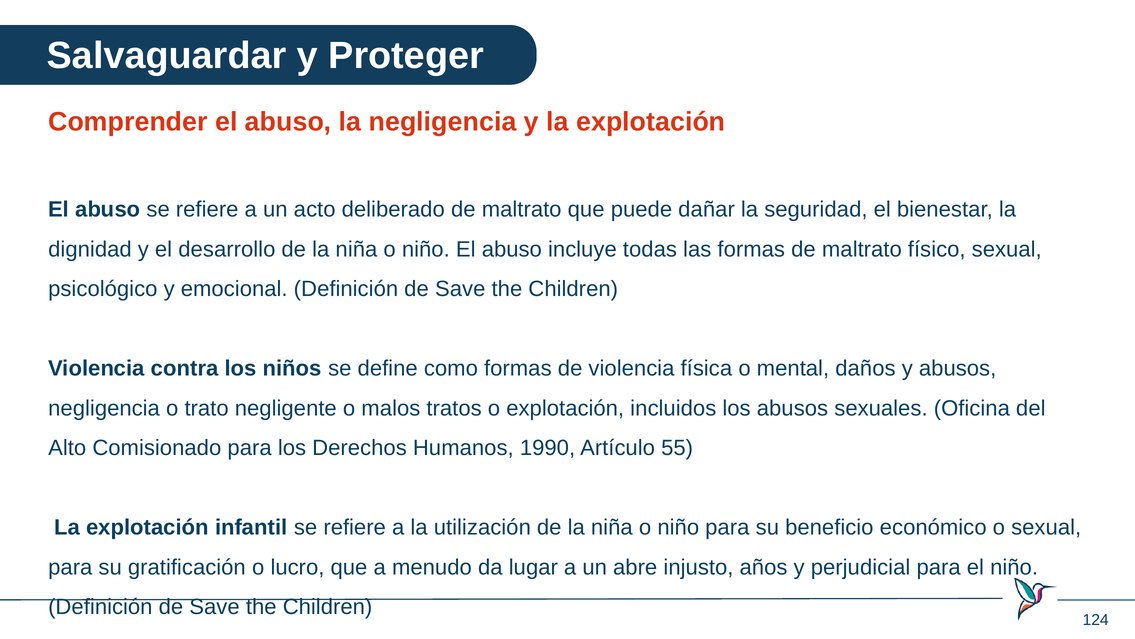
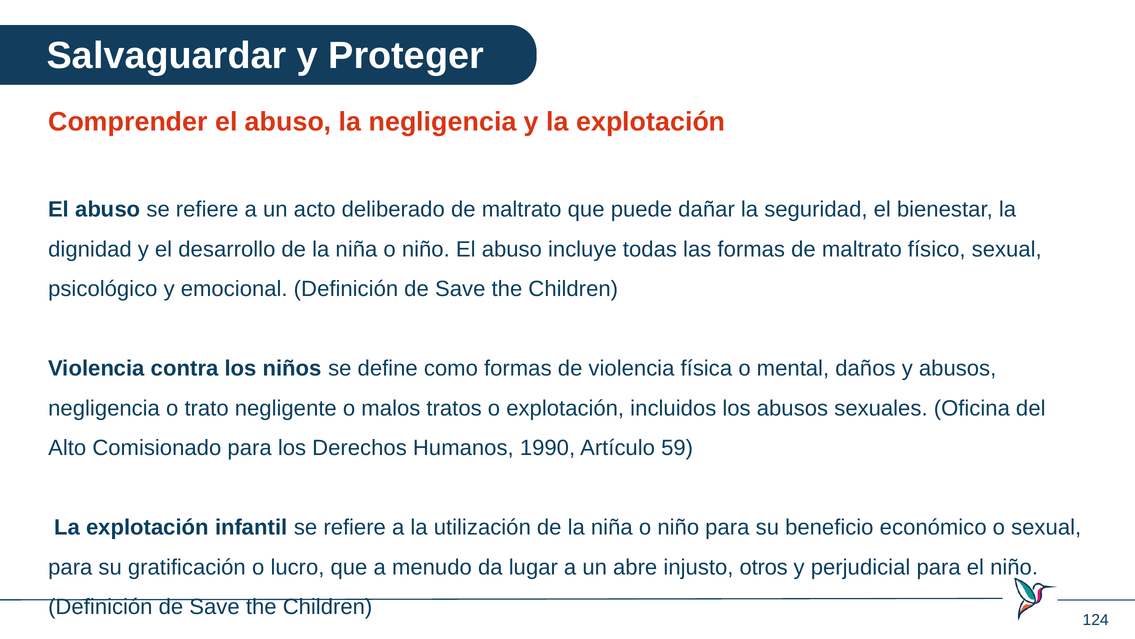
55: 55 -> 59 (677, 448)
años: años -> otros (764, 567)
